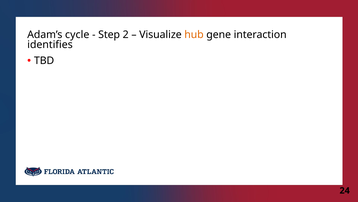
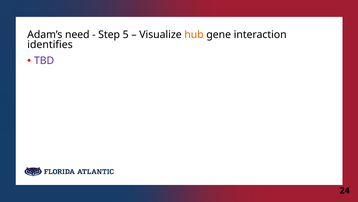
cycle: cycle -> need (77, 34)
2: 2 -> 5 (126, 34)
TBD colour: black -> purple (44, 61)
